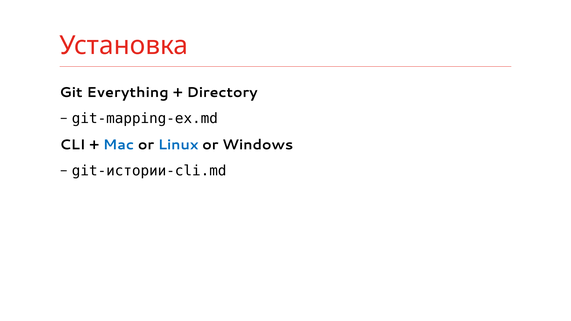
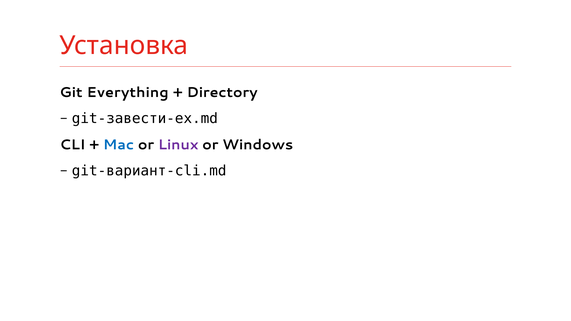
git-mapping-ex.md: git-mapping-ex.md -> git-завести-ex.md (145, 119)
Linux colour: blue -> purple (178, 145)
git-истории-cli.md: git-истории-cli.md -> git-вариант-cli.md (149, 171)
